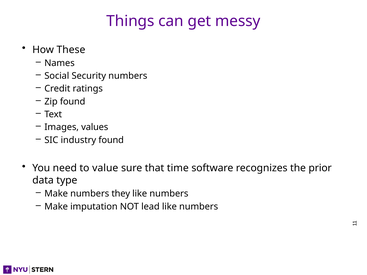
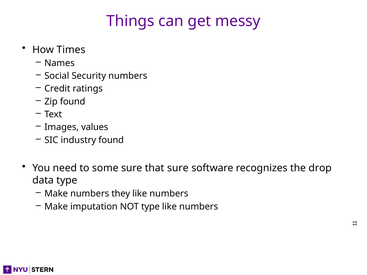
These: These -> Times (71, 50)
value: value -> some (105, 168)
that time: time -> sure (178, 168)
prior: prior -> drop (320, 168)
NOT lead: lead -> type (150, 207)
